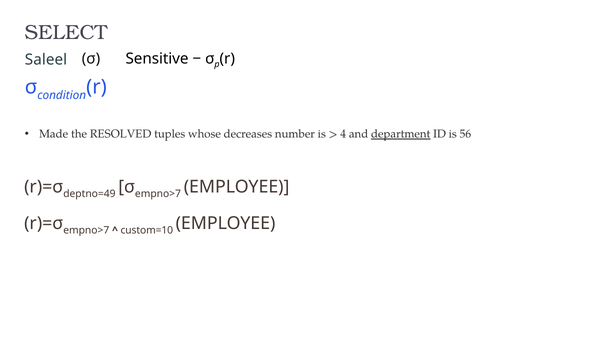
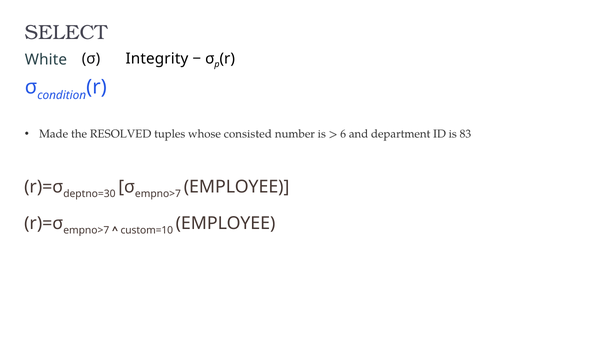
Saleel: Saleel -> White (46, 60)
Sensitive: Sensitive -> Integrity (157, 59)
decreases: decreases -> consisted (248, 134)
4: 4 -> 6 (343, 134)
department underline: present -> none (401, 134)
56: 56 -> 83 (465, 134)
deptno=49: deptno=49 -> deptno=30 (89, 194)
